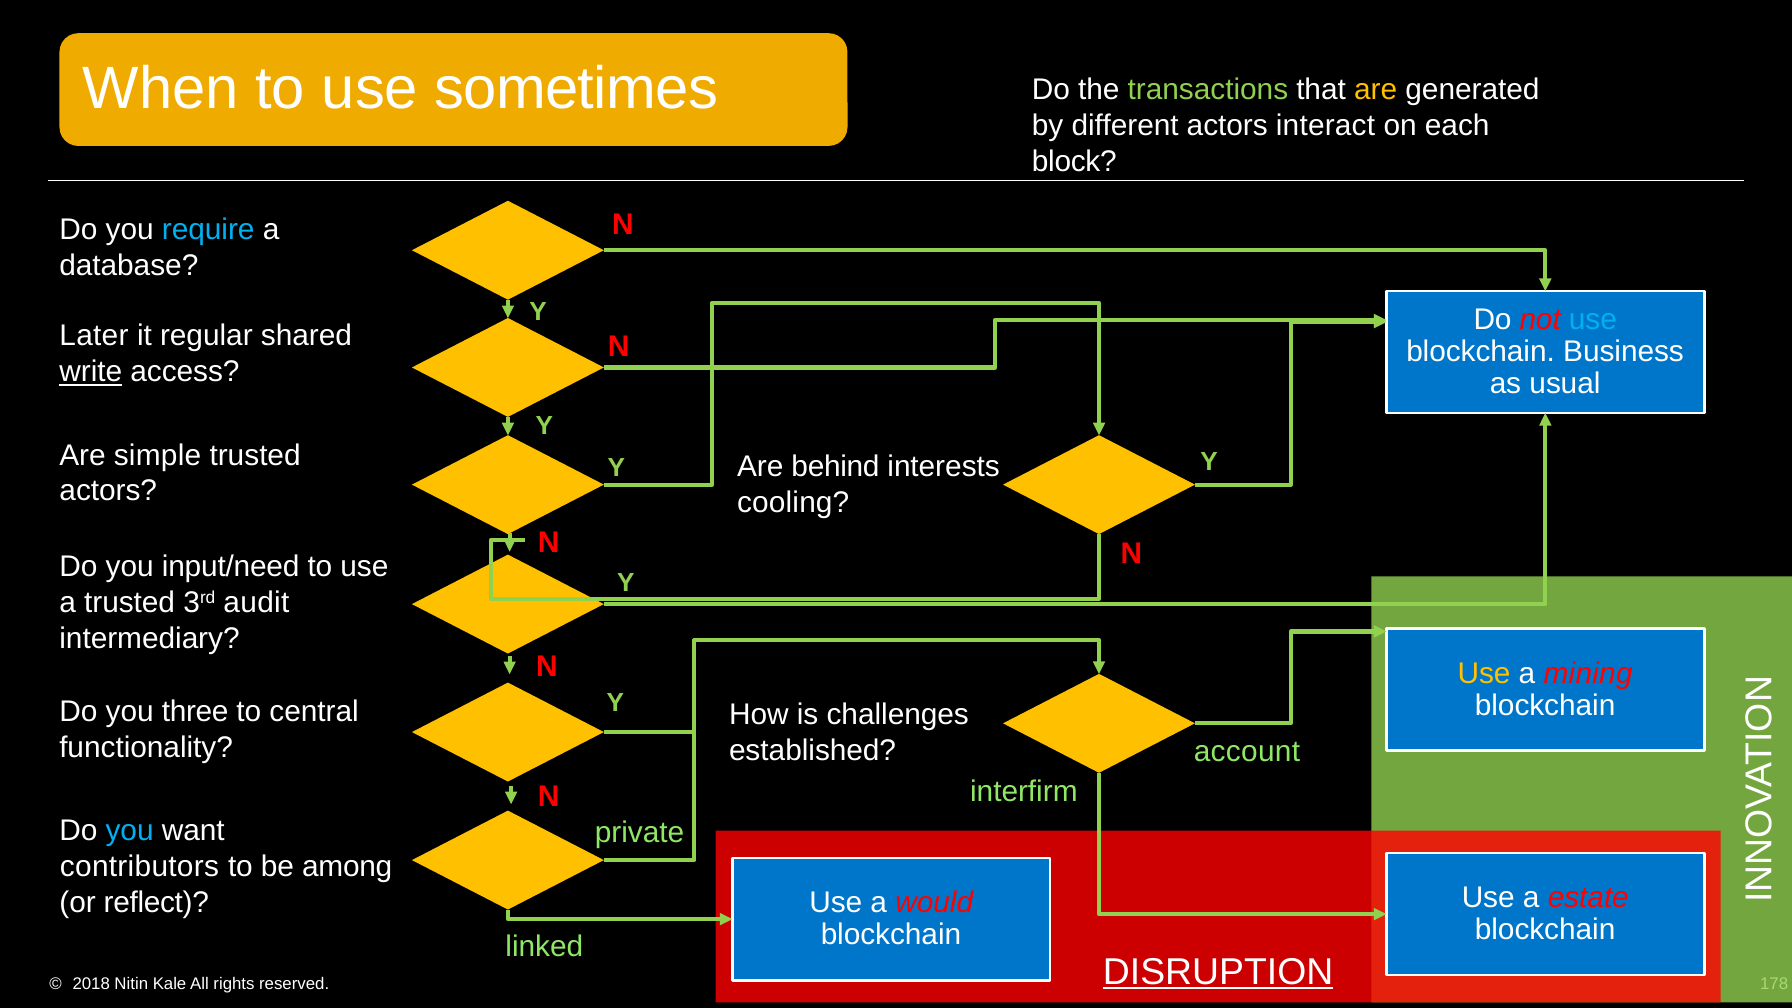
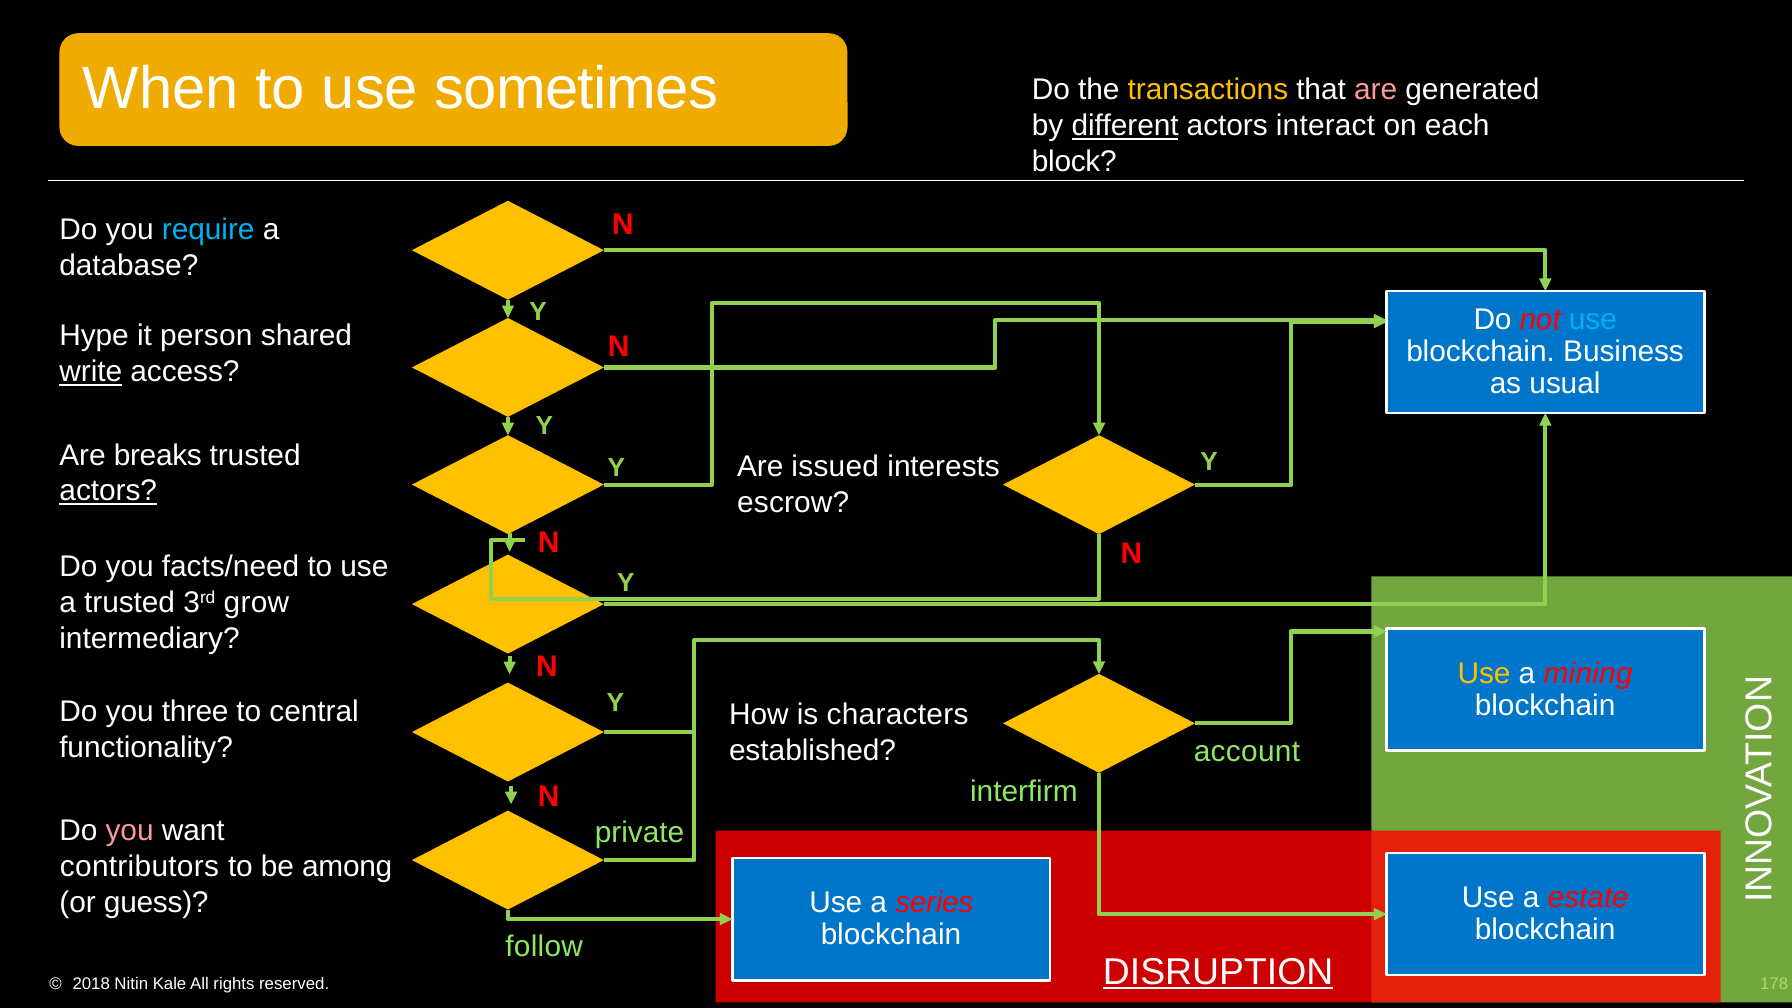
transactions colour: light green -> yellow (1208, 90)
are colour: yellow -> pink (1376, 90)
different underline: none -> present (1125, 126)
Later: Later -> Hype (94, 336)
regular: regular -> person (206, 336)
simple: simple -> breaks (158, 455)
behind: behind -> issued (835, 467)
actors underline: none -> present (108, 491)
cooling: cooling -> escrow (793, 502)
input/need: input/need -> facts/need (231, 567)
audit: audit -> grow (256, 603)
challenges: challenges -> characters (898, 714)
you colour: light blue -> pink (130, 831)
reflect: reflect -> guess (156, 902)
would: would -> series (934, 903)
linked: linked -> follow (544, 946)
